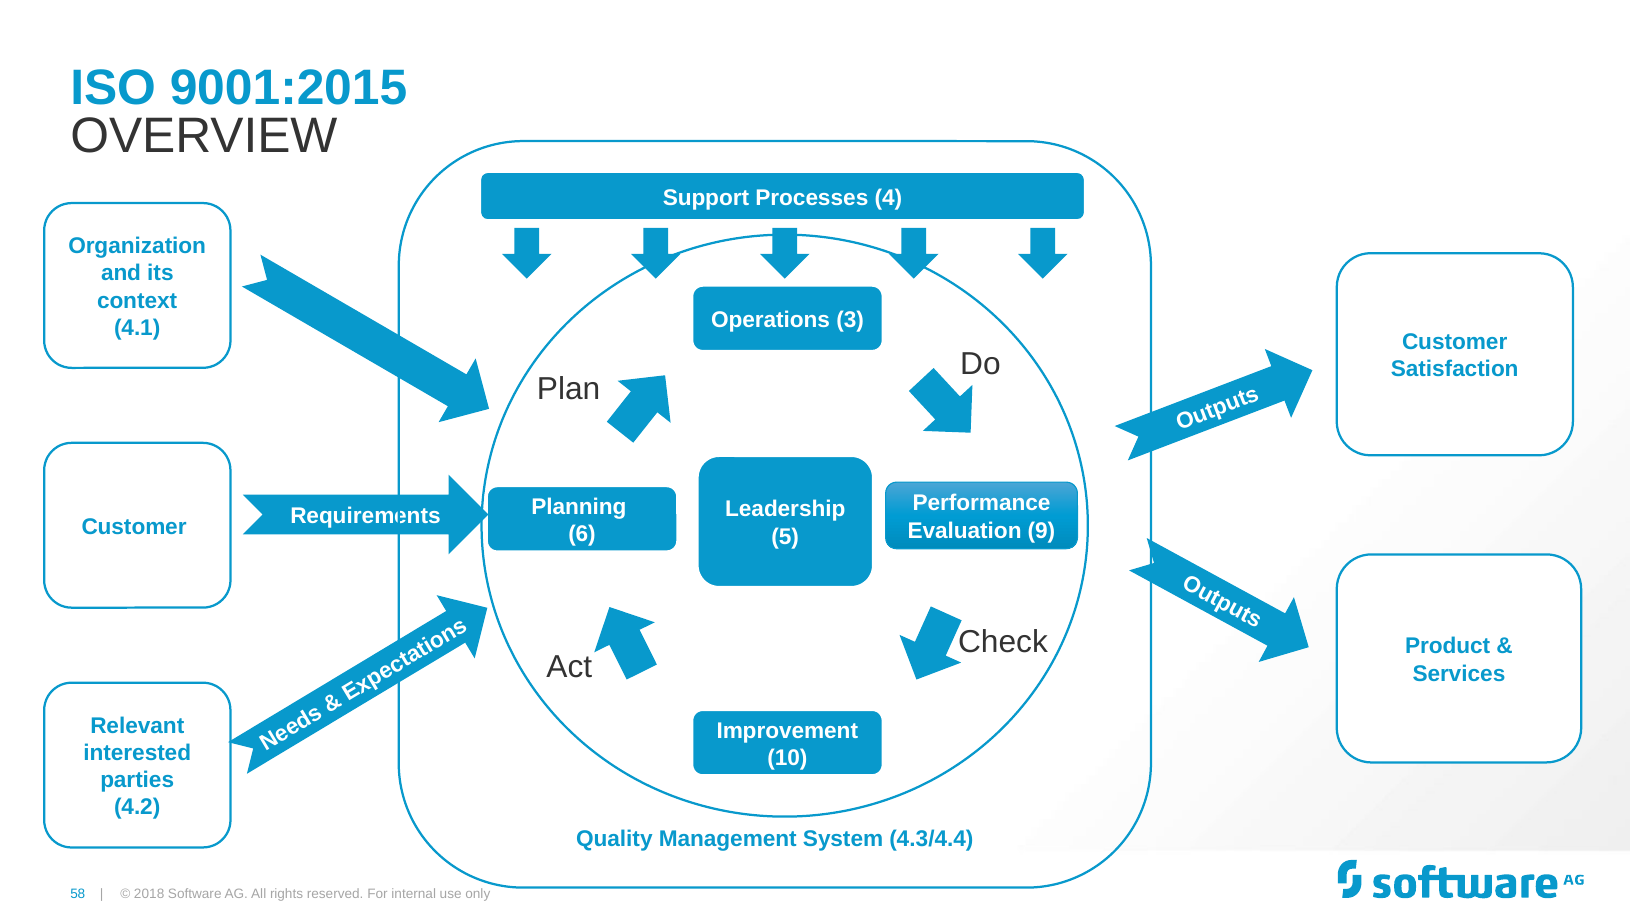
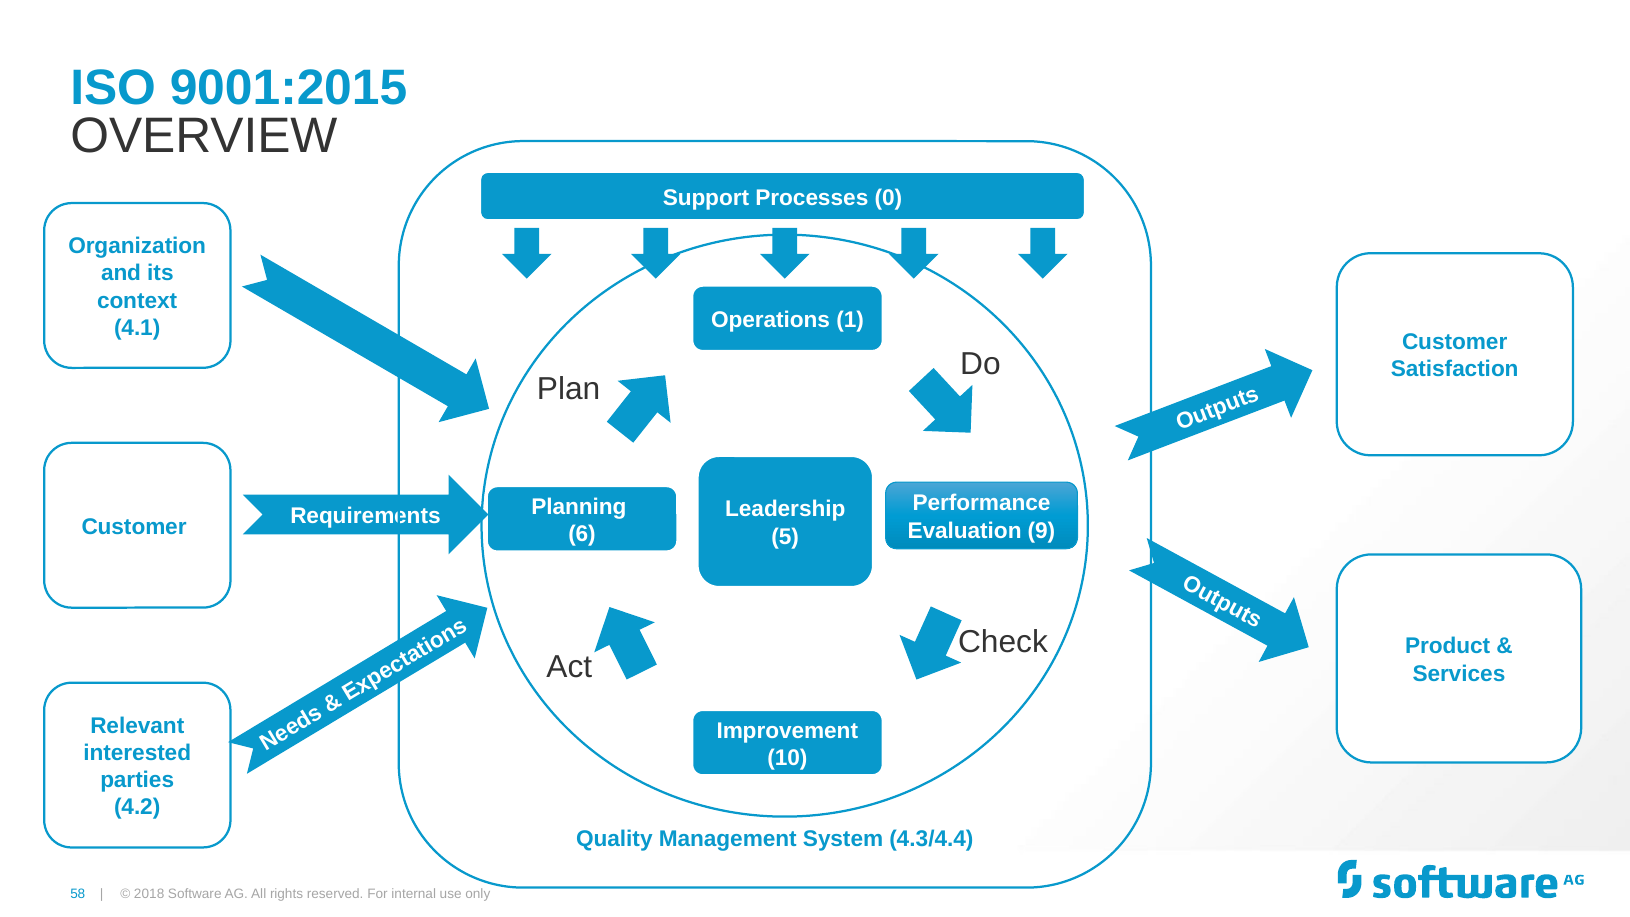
4: 4 -> 0 (888, 198)
3: 3 -> 1 (850, 320)
